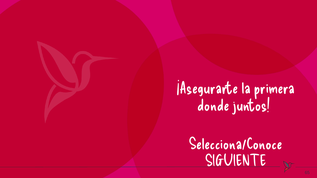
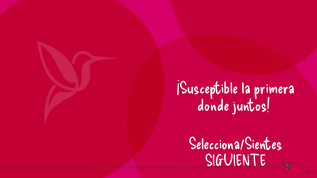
¡Asegurarte: ¡Asegurarte -> ¡Susceptible (207, 89)
Selecciona/Conoce: Selecciona/Conoce -> Selecciona/Sientes (236, 144)
